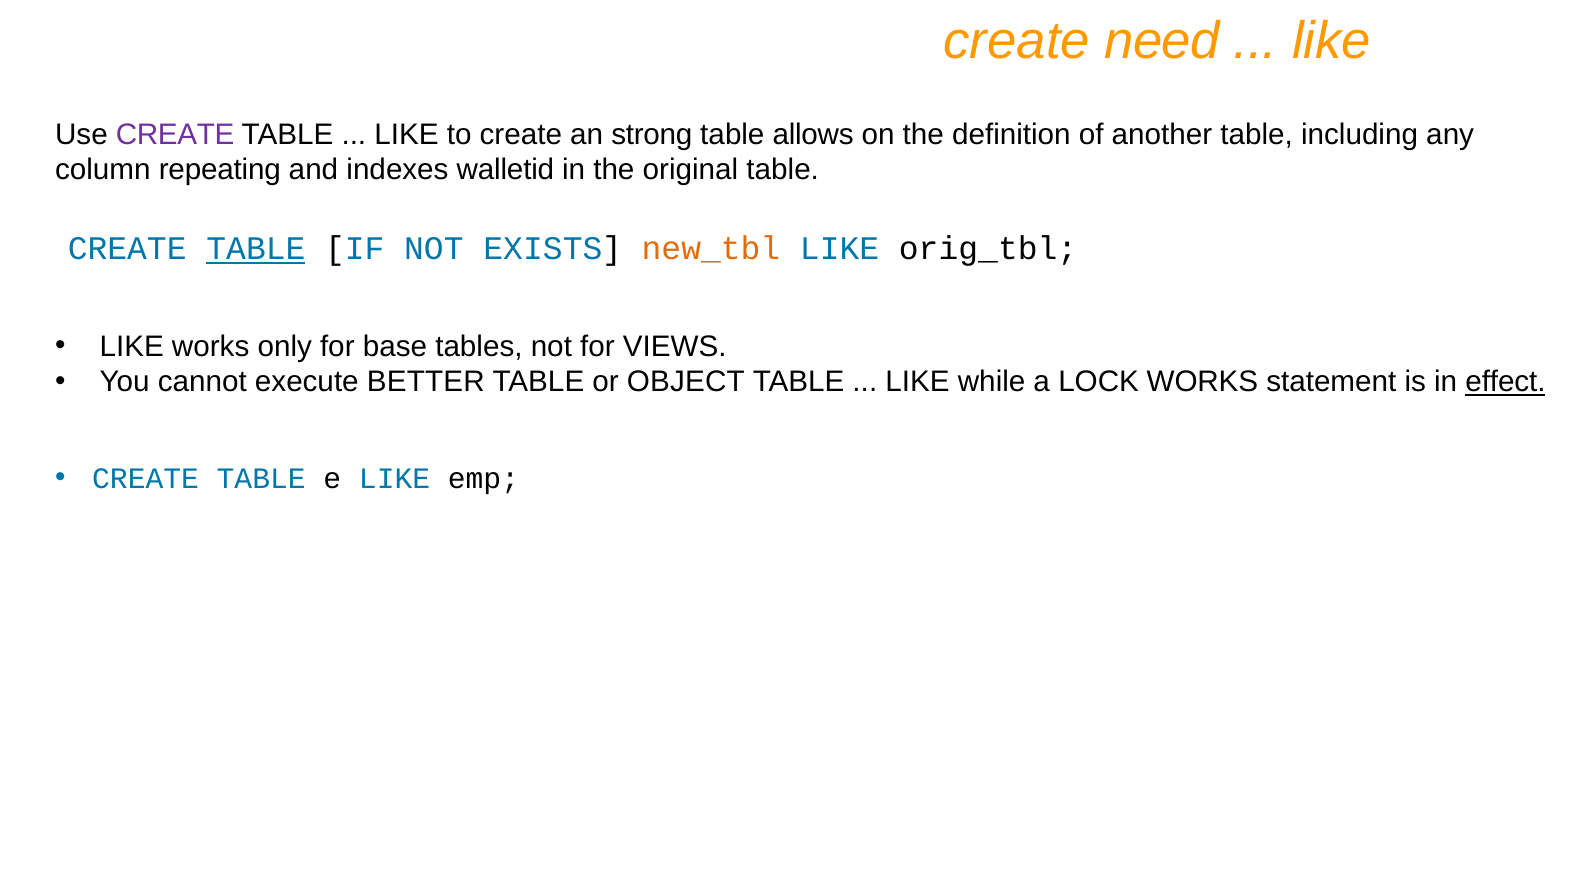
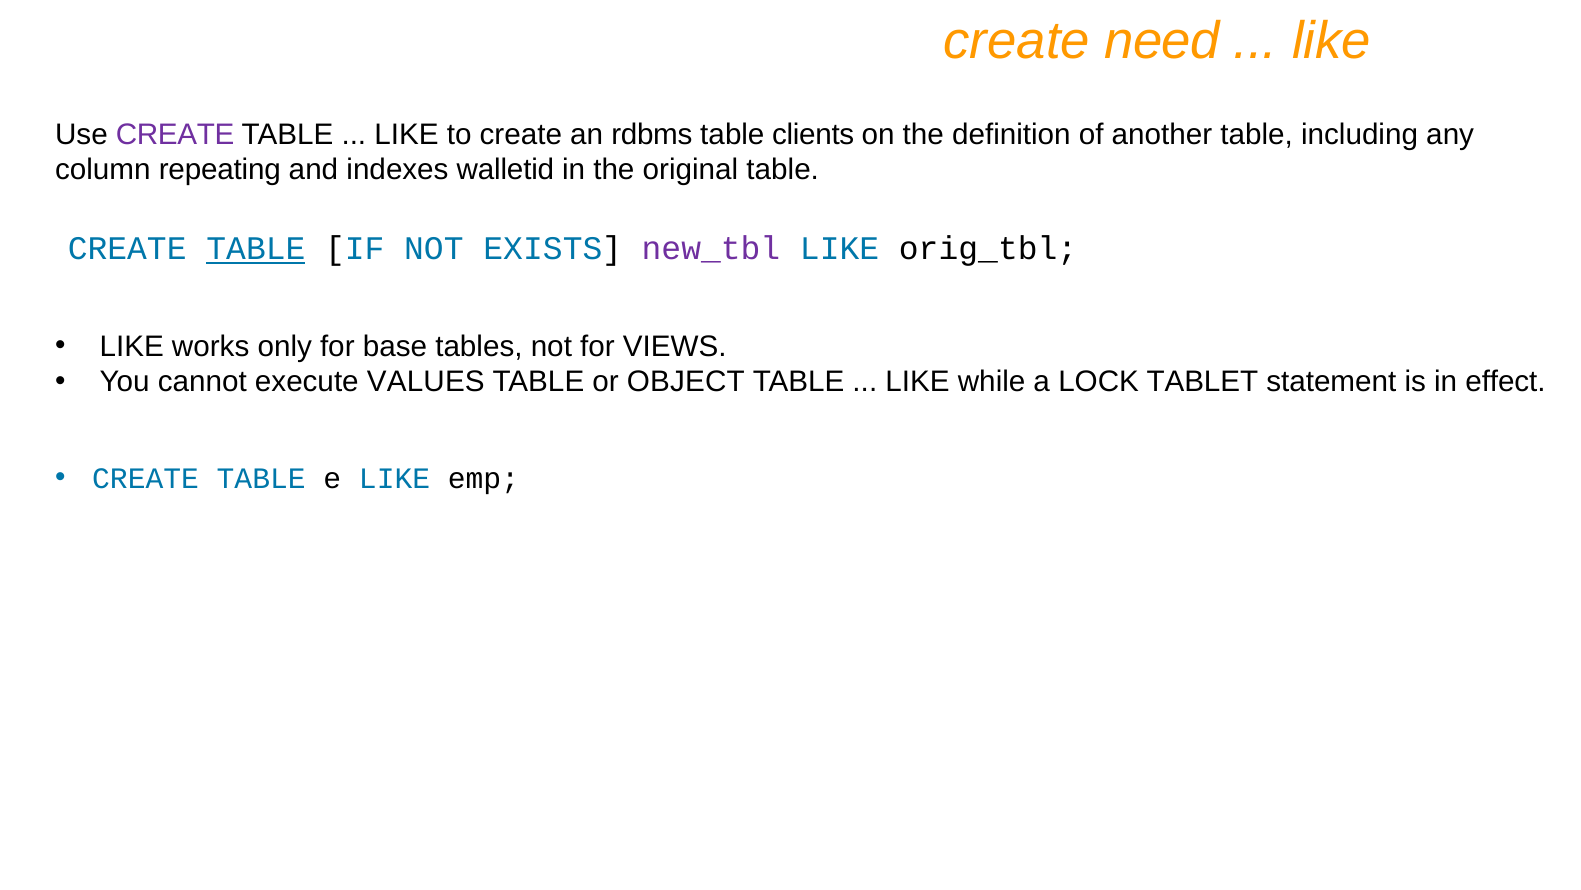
strong: strong -> rdbms (652, 134)
allows: allows -> clients (813, 134)
new_tbl colour: orange -> purple (711, 248)
BETTER: BETTER -> VALUES (426, 382)
LOCK WORKS: WORKS -> TABLET (1202, 382)
effect underline: present -> none (1506, 382)
